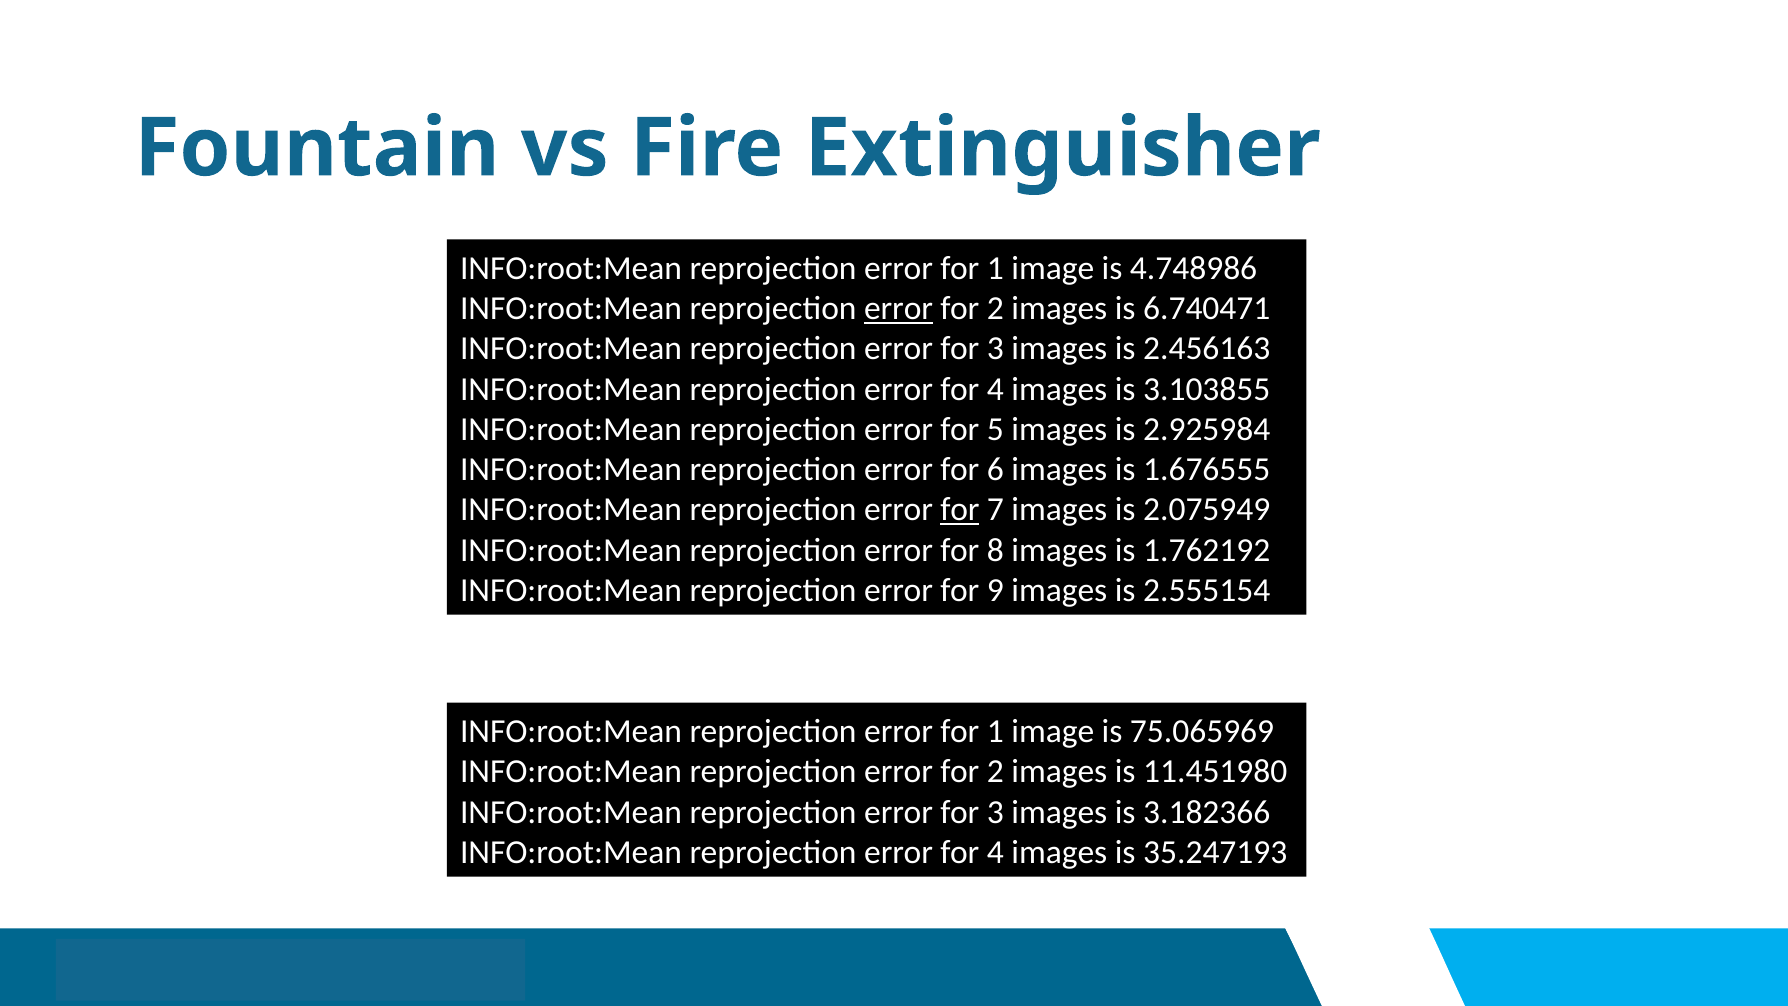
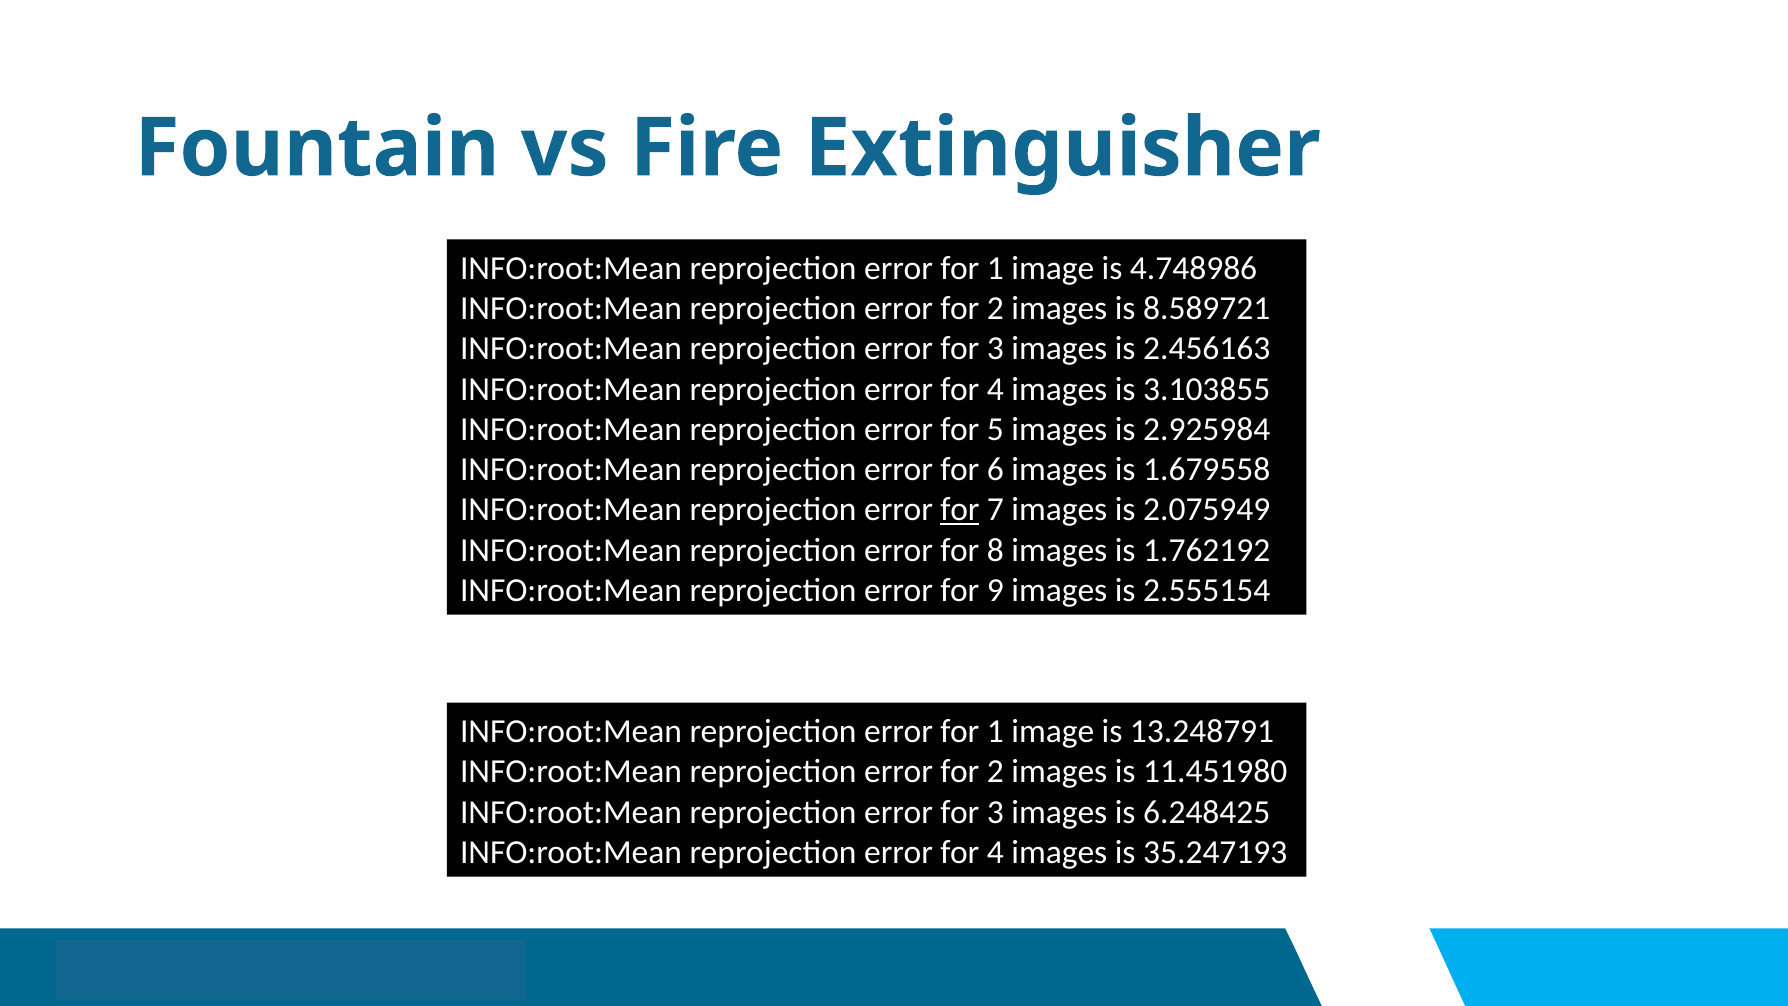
error underline: present -> none (899, 309)
6.740471: 6.740471 -> 8.589721 (1207, 309)
1.676555: 1.676555 -> 1.679558 (1207, 470)
75.065969: 75.065969 -> 13.248791 (1202, 731)
3.182366: 3.182366 -> 6.248425 (1207, 812)
